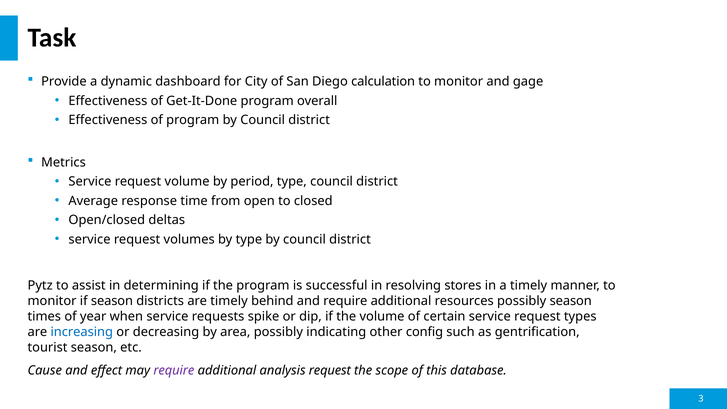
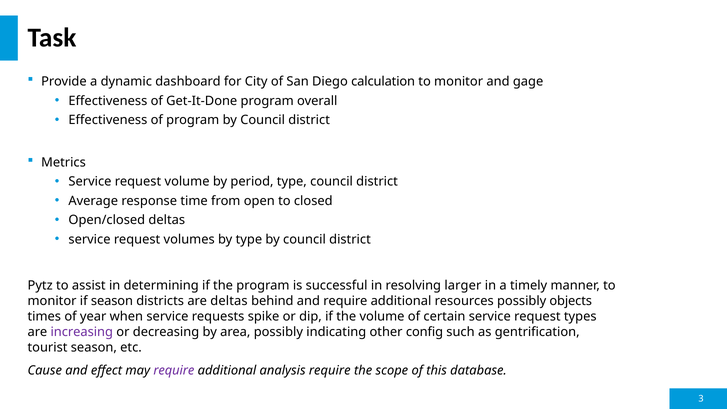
stores: stores -> larger (463, 285)
are timely: timely -> deltas (229, 301)
possibly season: season -> objects (571, 301)
increasing colour: blue -> purple (82, 332)
analysis request: request -> require (330, 370)
